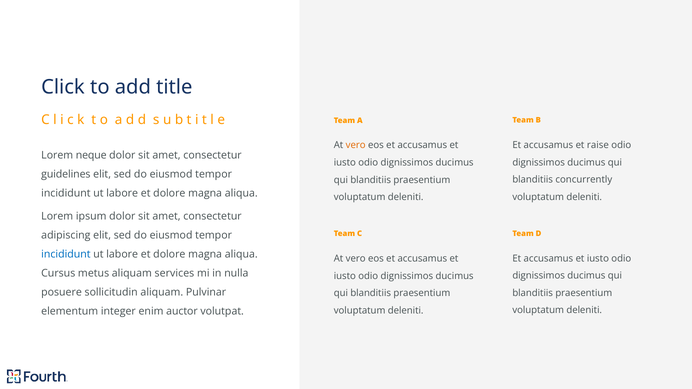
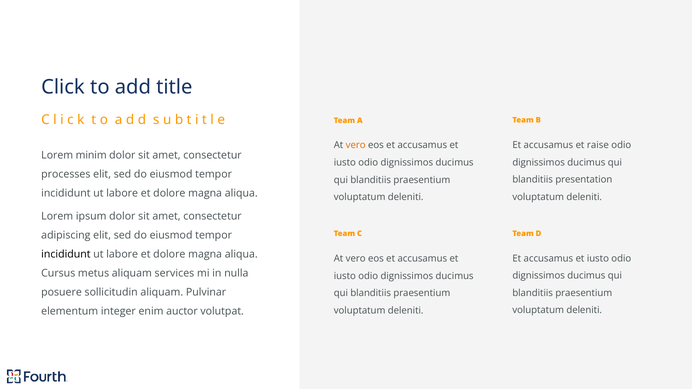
neque: neque -> minim (91, 155)
guidelines: guidelines -> processes (66, 174)
concurrently: concurrently -> presentation (584, 180)
incididunt colour: blue -> black (66, 254)
